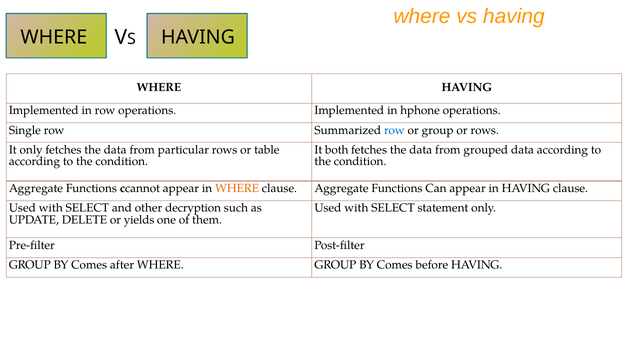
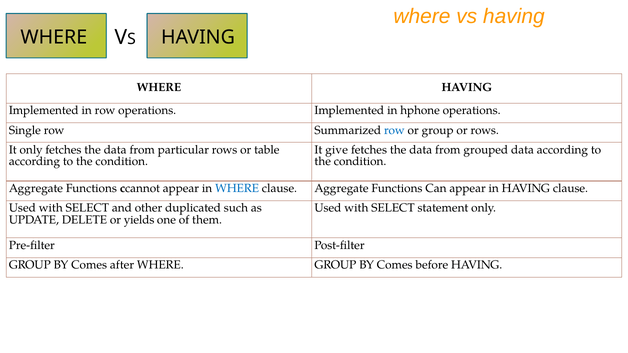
both: both -> give (337, 150)
WHERE colour: orange -> blue (237, 189)
decryption: decryption -> duplicated (193, 208)
